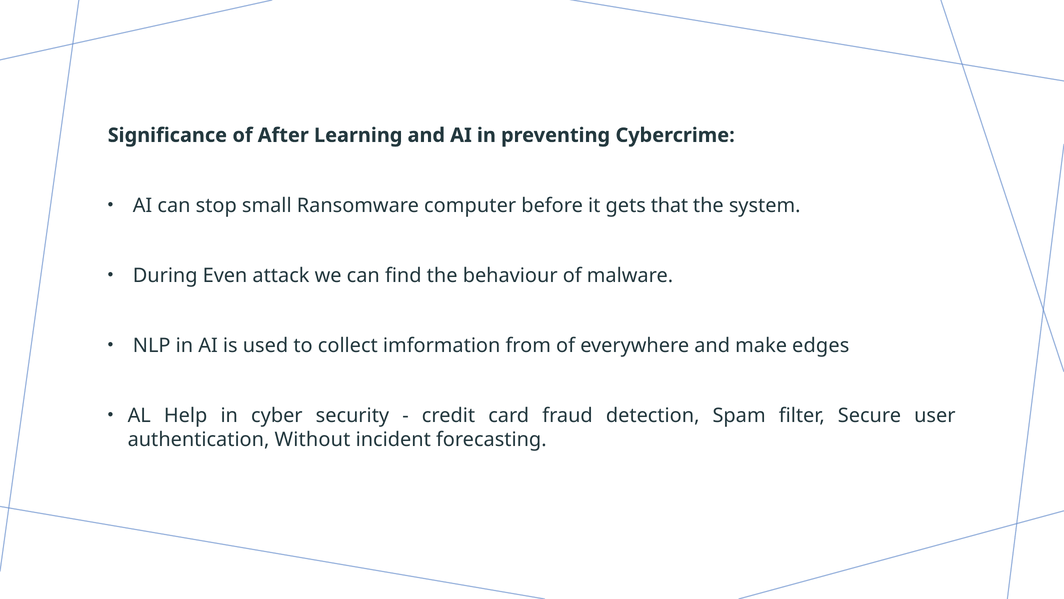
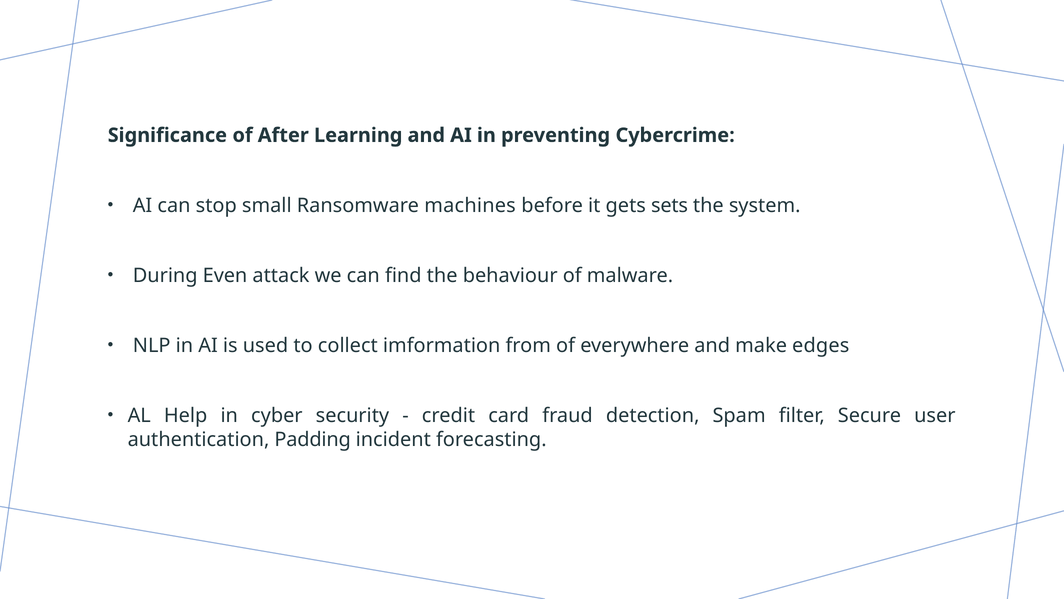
computer: computer -> machines (470, 205)
that: that -> sets (670, 205)
Without: Without -> Padding (313, 439)
